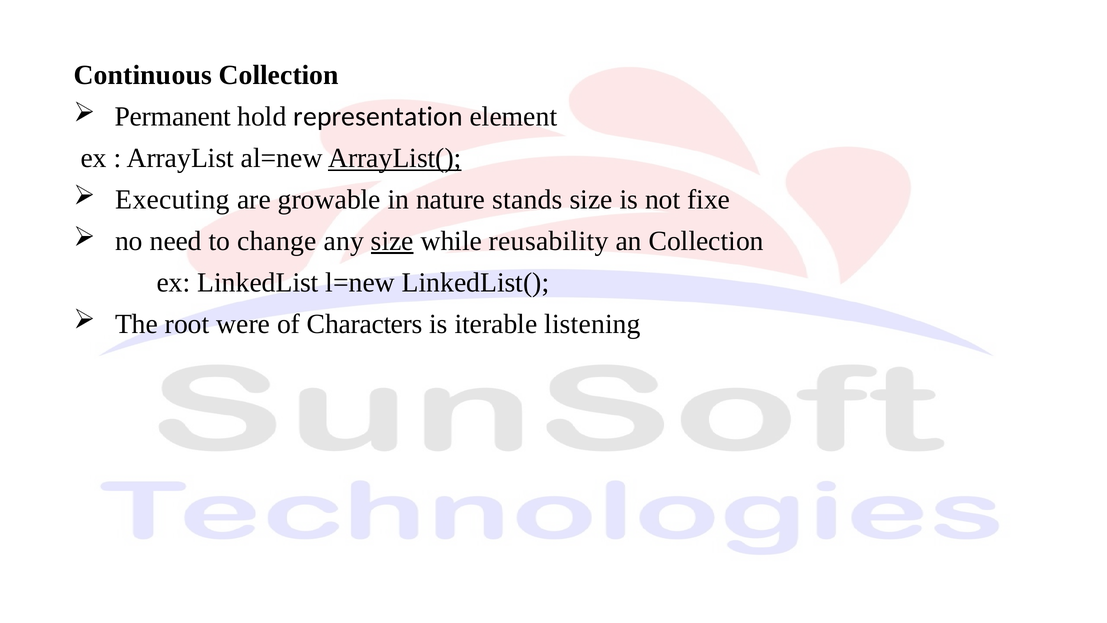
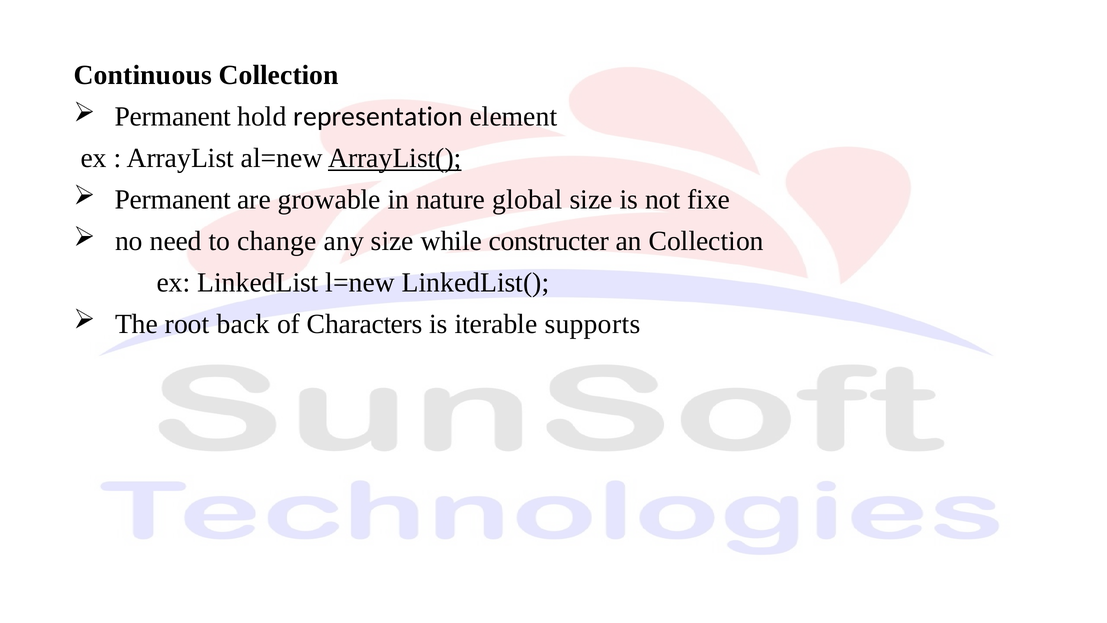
Executing: Executing -> Permanent (173, 200)
stands: stands -> global (527, 200)
size underline: present -> none (392, 241)
reusability: reusability -> constructer (549, 241)
were: were -> back (243, 324)
listening: listening -> supports (592, 324)
